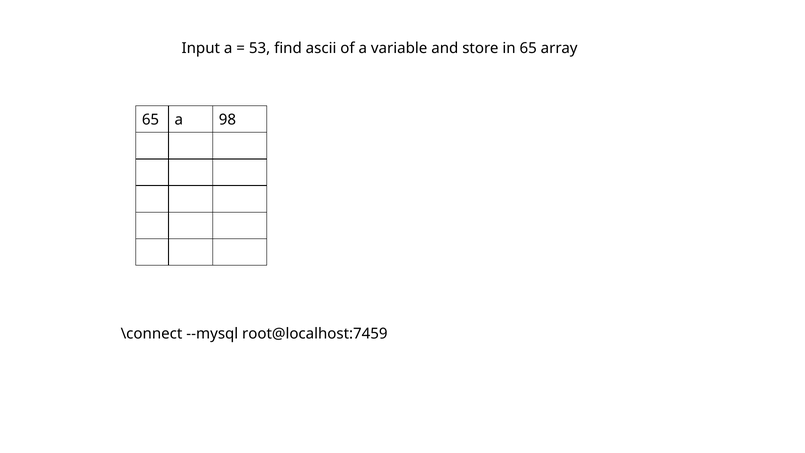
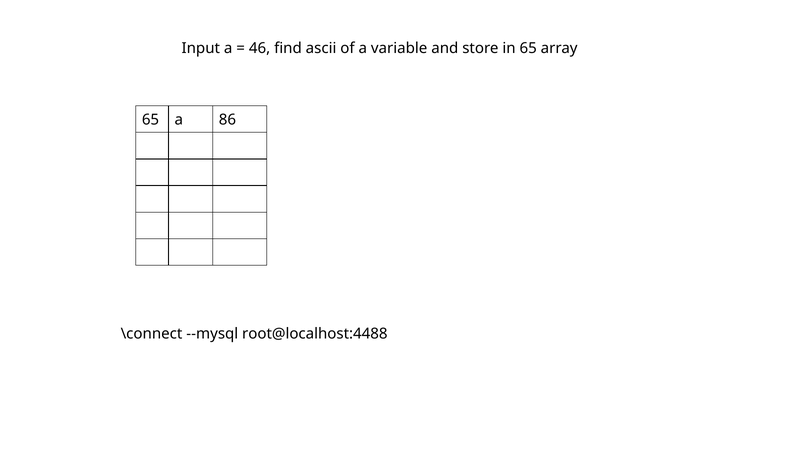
53: 53 -> 46 (260, 48)
98: 98 -> 86 (227, 120)
root@localhost:7459: root@localhost:7459 -> root@localhost:4488 (315, 334)
